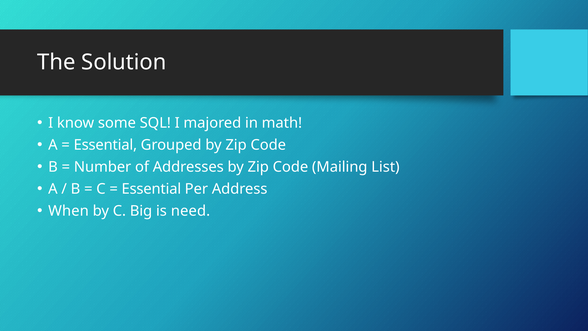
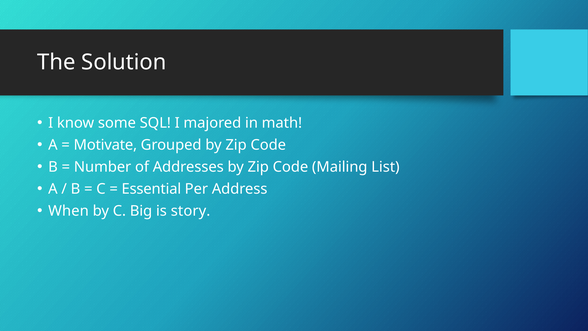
Essential: Essential -> Motivate (105, 145)
need: need -> story (191, 211)
